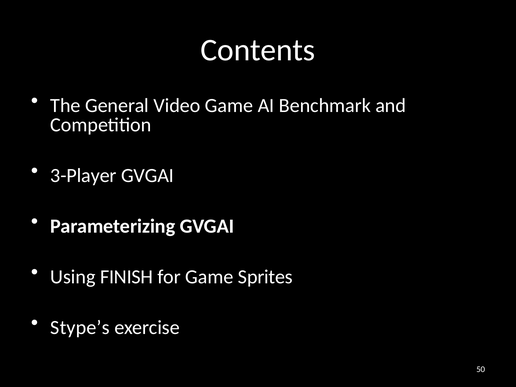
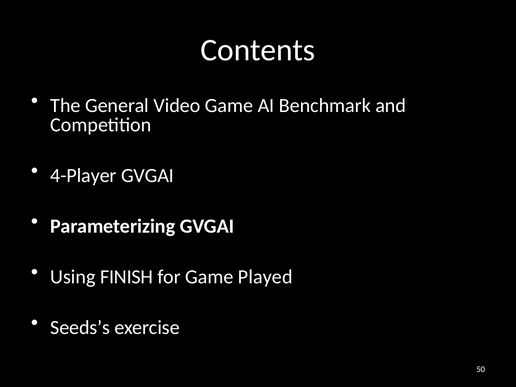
3-Player: 3-Player -> 4-Player (83, 176)
Sprites: Sprites -> Played (265, 277)
Stype’s: Stype’s -> Seeds’s (80, 328)
